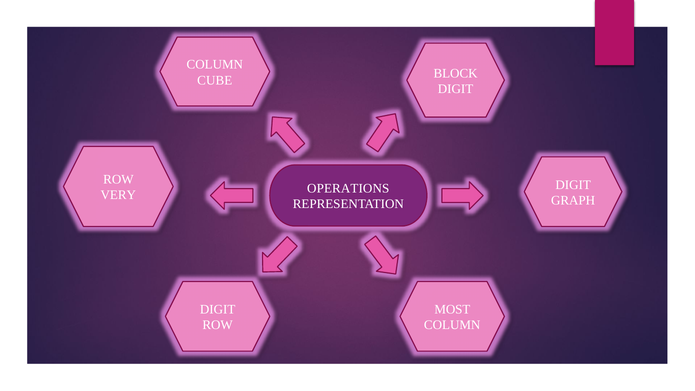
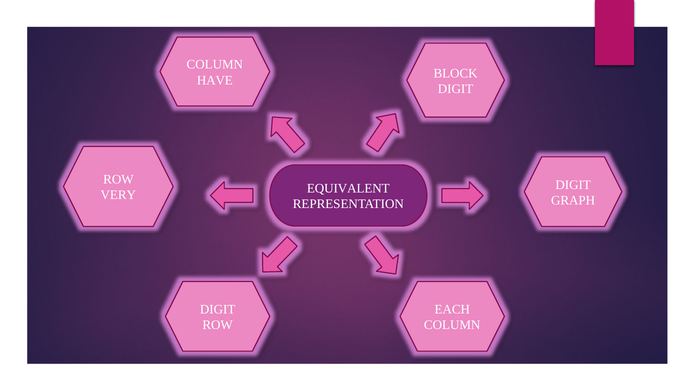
CUBE: CUBE -> HAVE (215, 80)
OPERATIONS: OPERATIONS -> EQUIVALENT (348, 189)
MOST: MOST -> EACH (452, 309)
